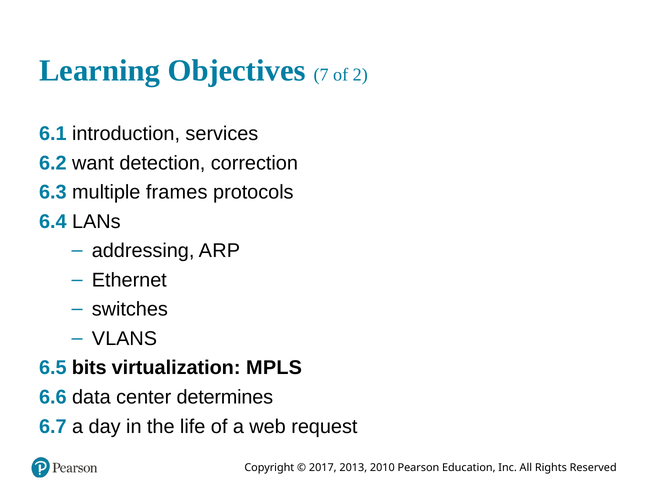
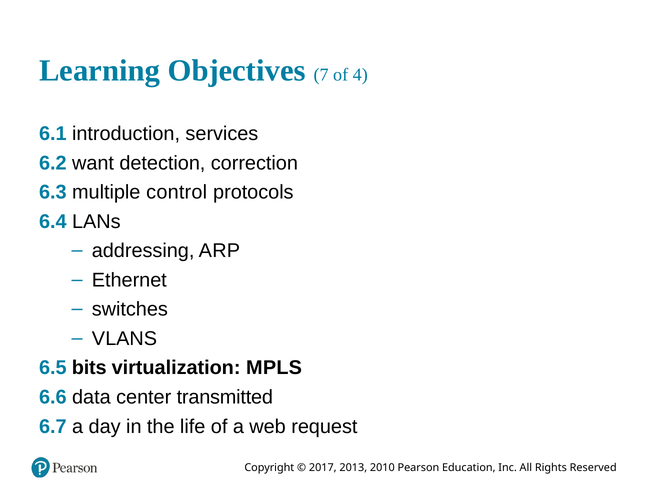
2: 2 -> 4 (360, 75)
frames: frames -> control (177, 192)
determines: determines -> transmitted (225, 397)
